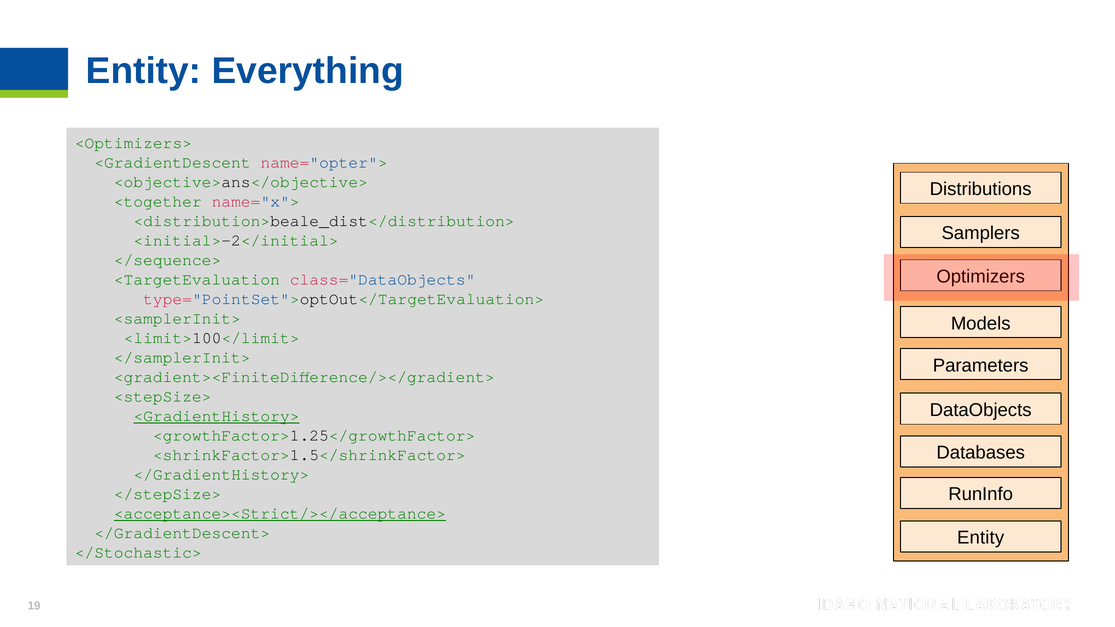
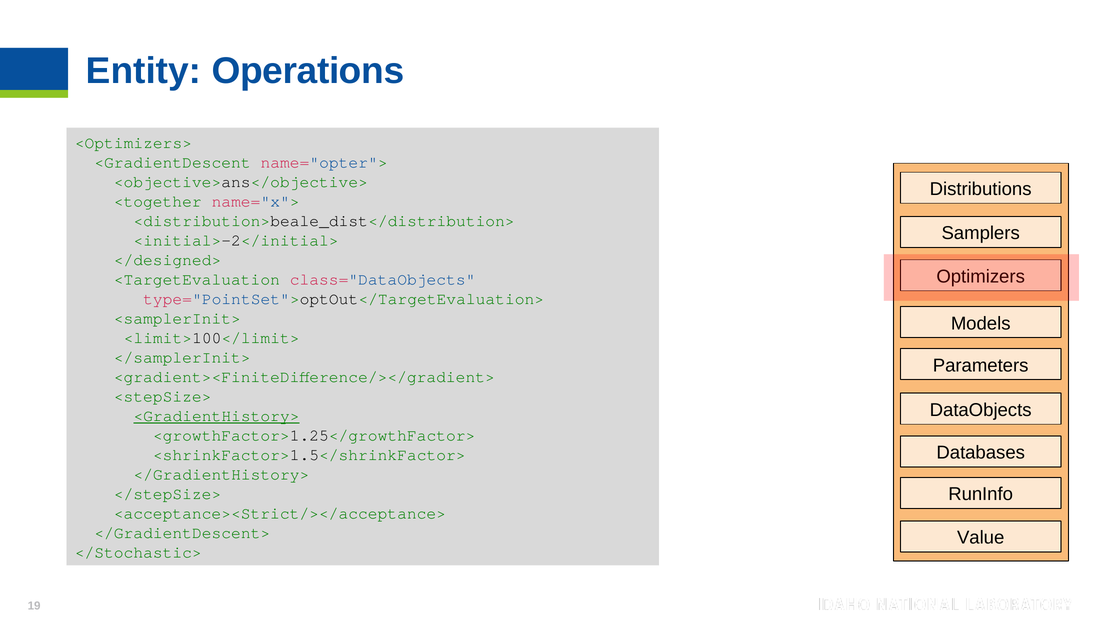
Everything: Everything -> Operations (308, 71)
</sequence>: </sequence> -> </designed> (168, 260)
<acceptance><Strict/></acceptance> underline: present -> none (280, 514)
Entity: Entity -> Value (981, 538)
